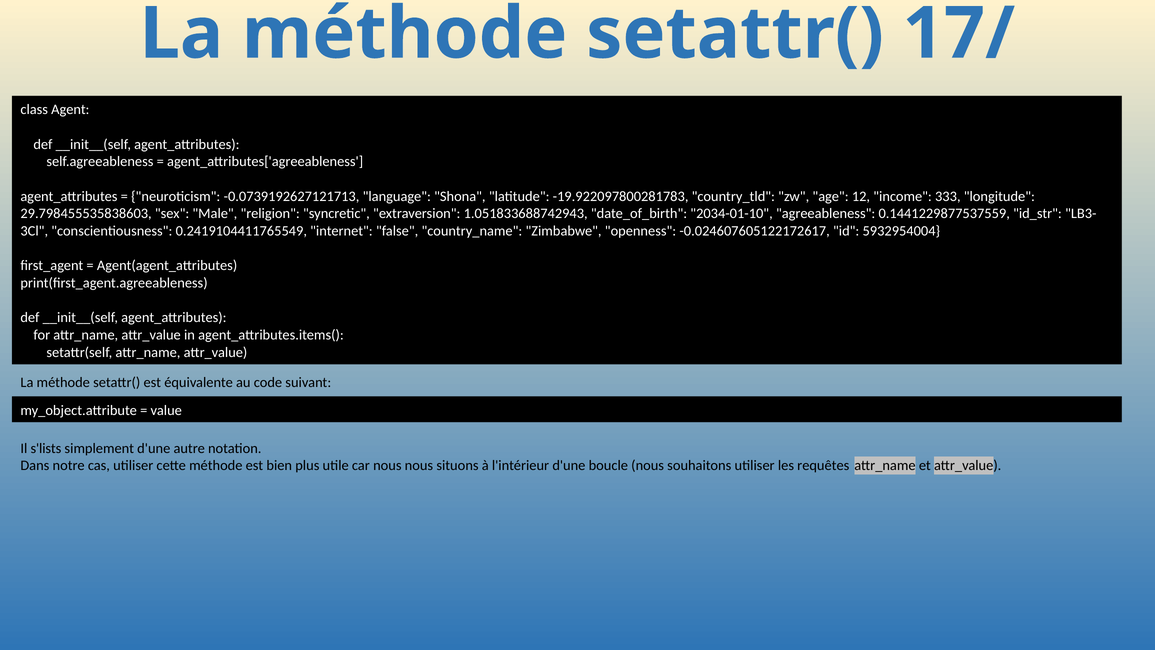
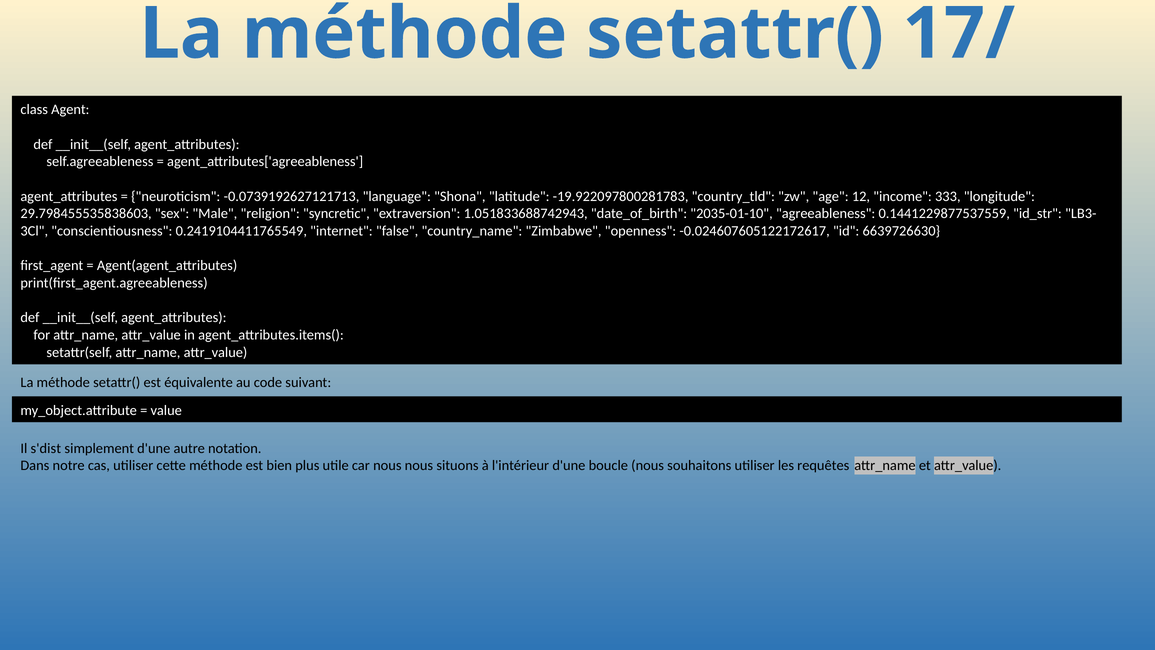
2034-01-10: 2034-01-10 -> 2035-01-10 (732, 214)
5932954004: 5932954004 -> 6639726630 (901, 231)
s'lists: s'lists -> s'dist (46, 448)
